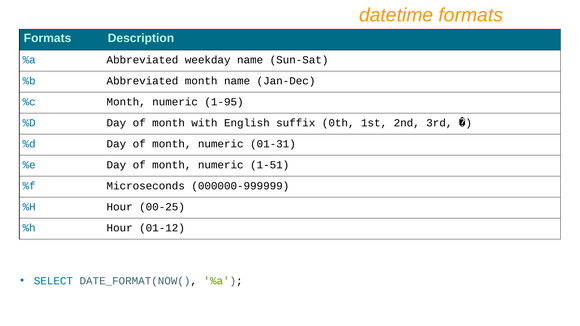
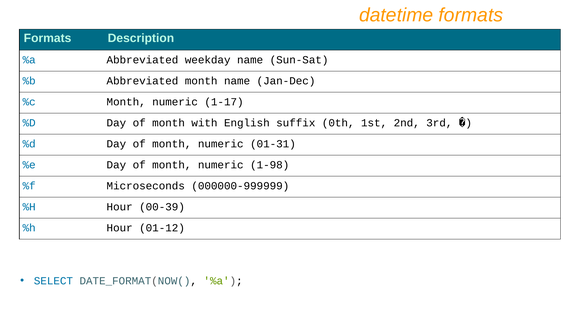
1-95: 1-95 -> 1-17 (224, 102)
1-51: 1-51 -> 1-98 (270, 165)
00-25: 00-25 -> 00-39 (162, 207)
